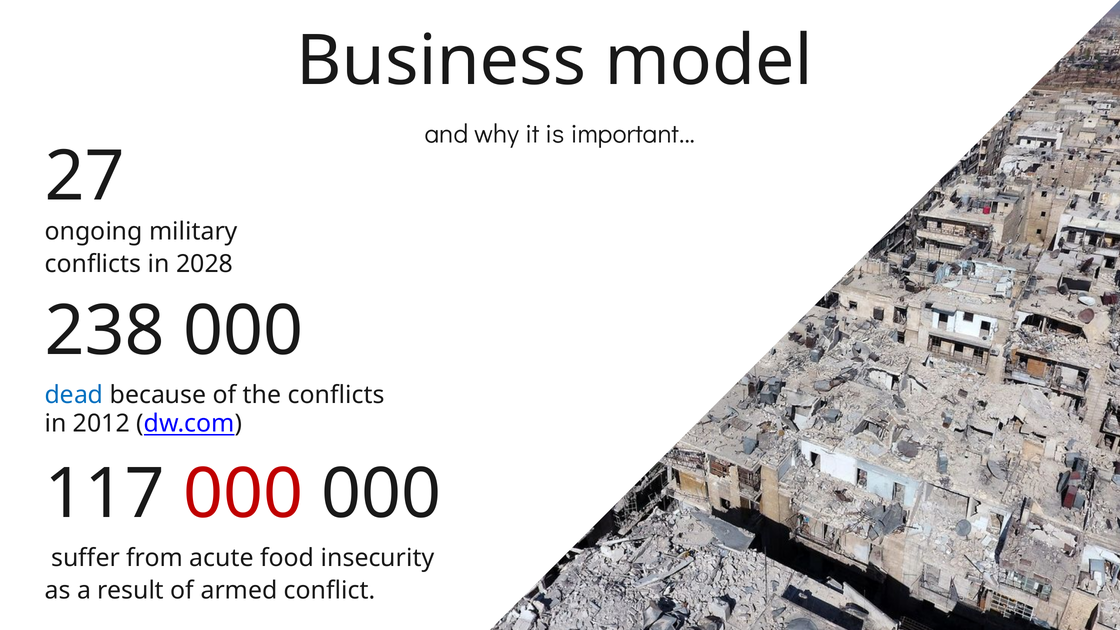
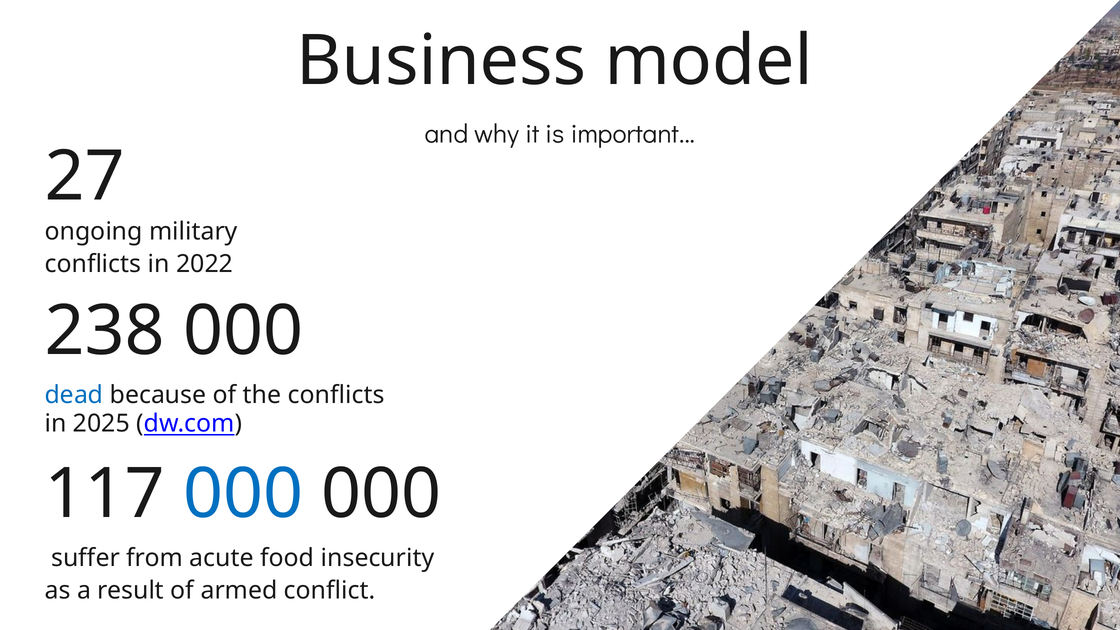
2028: 2028 -> 2022 (205, 264)
2012: 2012 -> 2025 (101, 423)
000 colour: red -> blue (243, 494)
